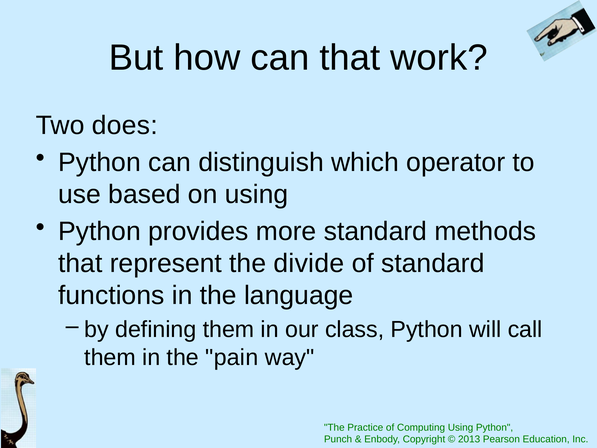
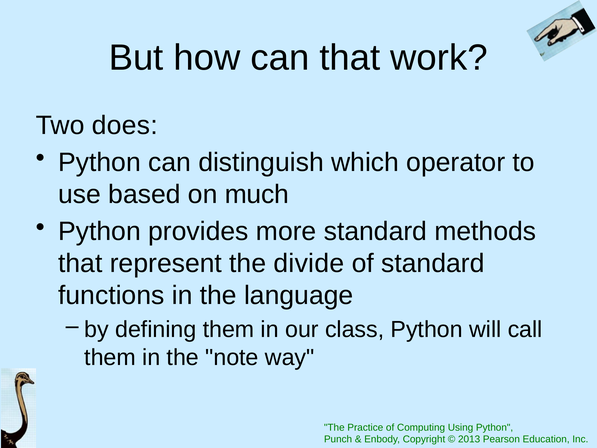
on using: using -> much (257, 194)
pain: pain -> note (232, 357)
